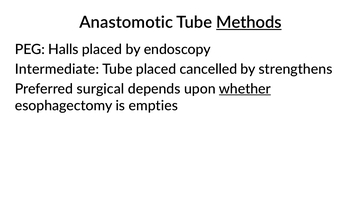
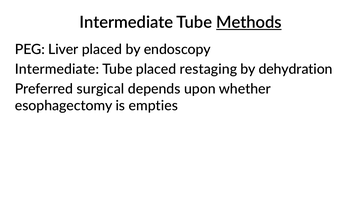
Anastomotic: Anastomotic -> Intermediate (126, 22)
Halls: Halls -> Liver (63, 49)
cancelled: cancelled -> restaging (208, 69)
strengthens: strengthens -> dehydration (296, 69)
whether underline: present -> none (245, 89)
